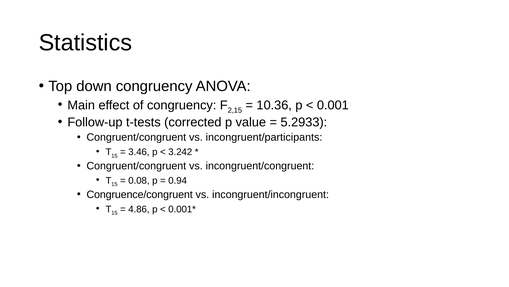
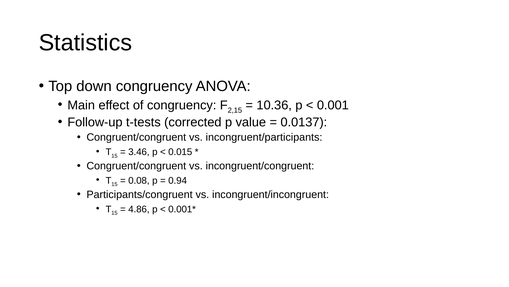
5.2933: 5.2933 -> 0.0137 (304, 122)
3.242: 3.242 -> 0.015 (180, 152)
Congruence/congruent: Congruence/congruent -> Participants/congruent (140, 194)
